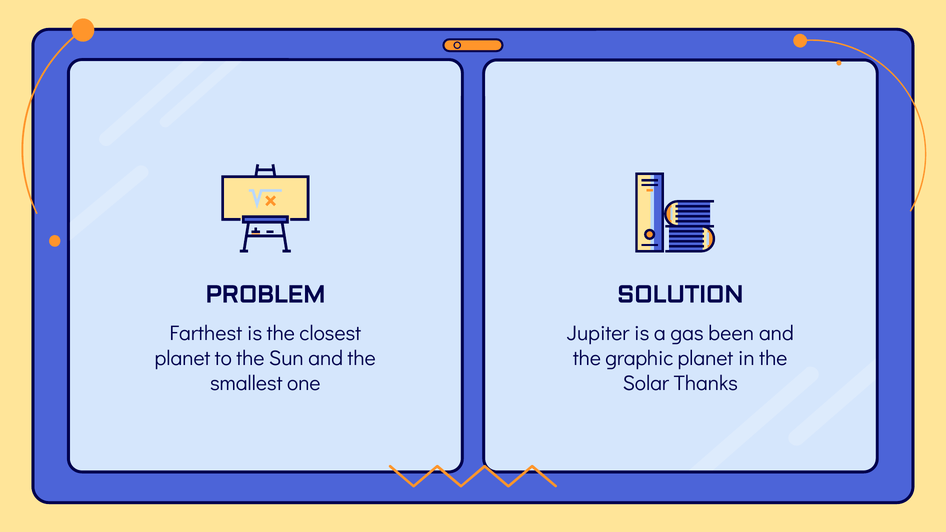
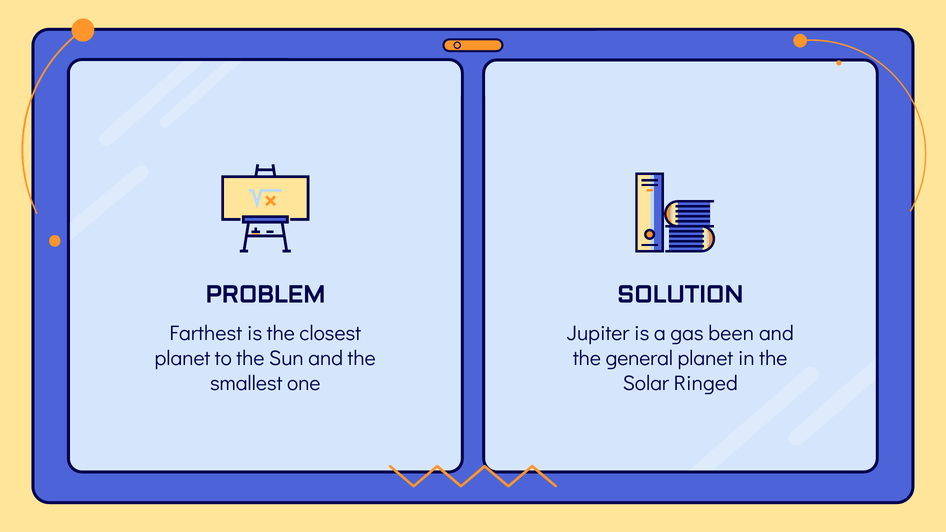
graphic: graphic -> general (639, 358)
Thanks: Thanks -> Ringed (706, 384)
